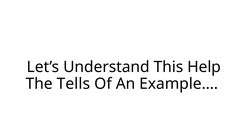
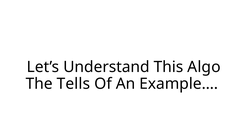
Help: Help -> Algo (204, 67)
